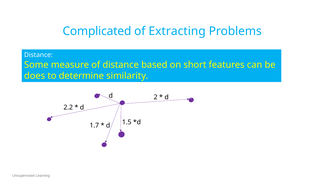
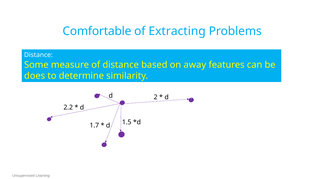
Complicated: Complicated -> Comfortable (97, 31)
short: short -> away (195, 64)
